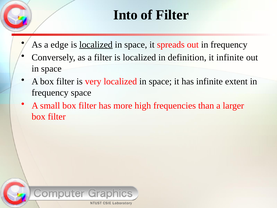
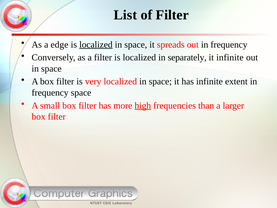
Into: Into -> List (125, 15)
definition: definition -> separately (187, 57)
high underline: none -> present (143, 105)
